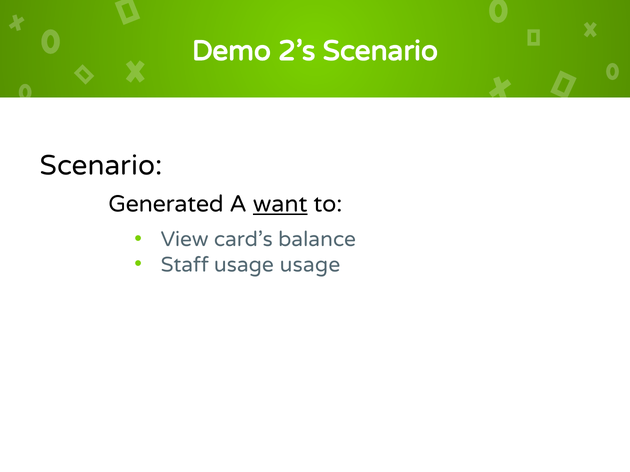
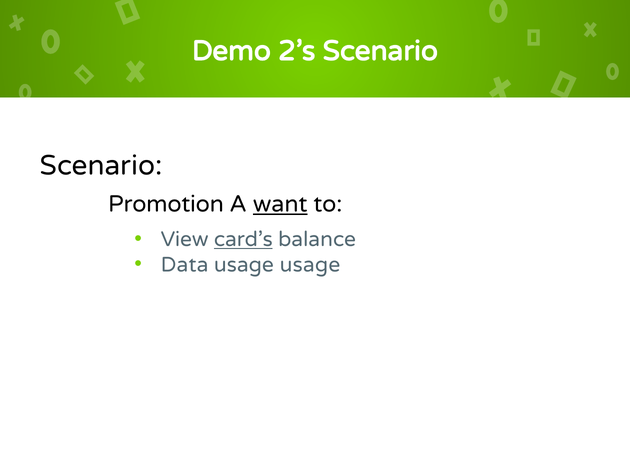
Generated: Generated -> Promotion (166, 204)
card’s underline: none -> present (243, 240)
Staff: Staff -> Data (185, 265)
